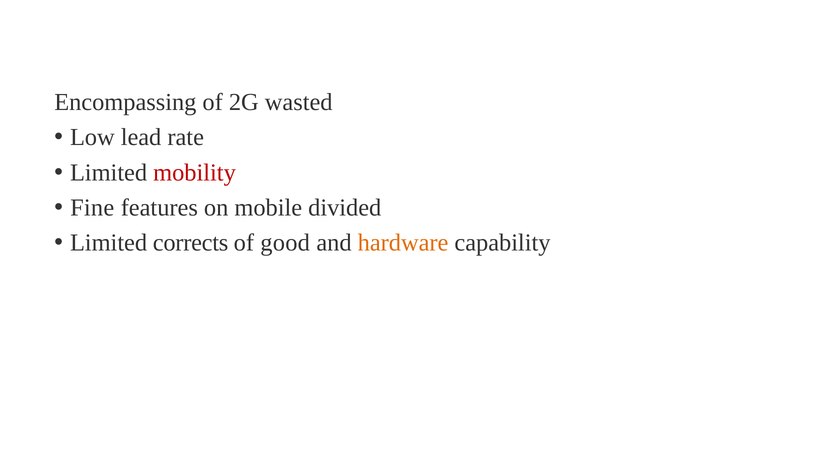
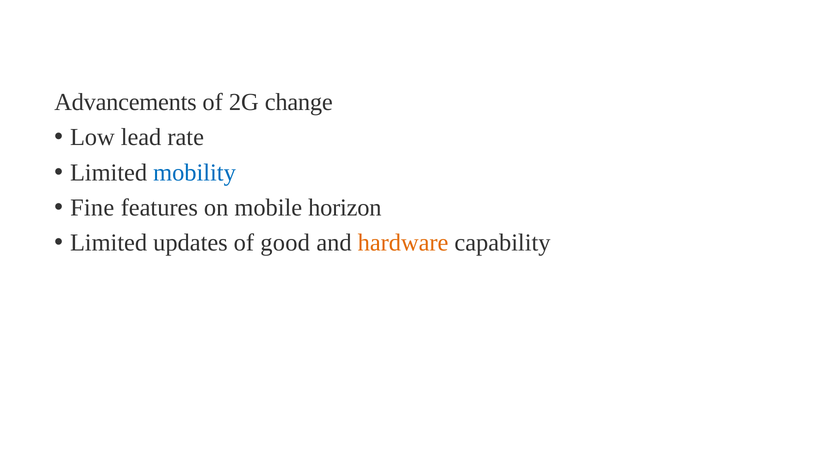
Encompassing: Encompassing -> Advancements (125, 102)
wasted: wasted -> change (299, 102)
mobility colour: red -> blue (195, 173)
divided: divided -> horizon (345, 208)
corrects: corrects -> updates (190, 243)
